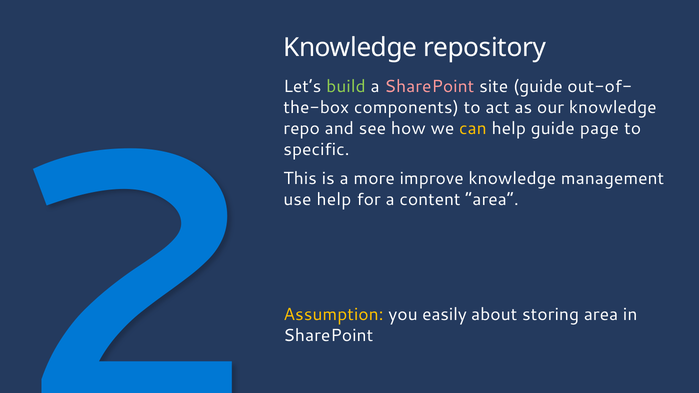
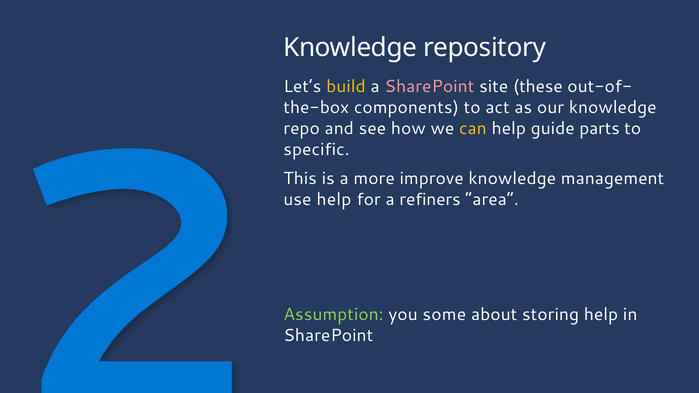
build colour: light green -> yellow (346, 87)
site guide: guide -> these (538, 87)
page: page -> parts (600, 129)
content: content -> refiners (430, 199)
Assumption colour: yellow -> light green (333, 315)
easily: easily -> some (444, 315)
storing area: area -> help (601, 315)
